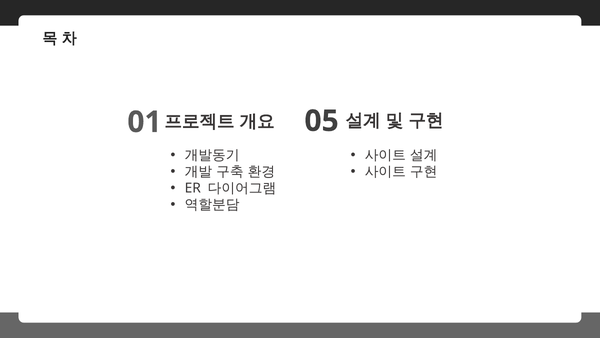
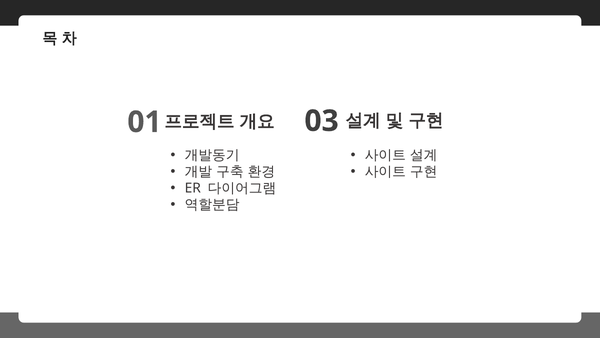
05: 05 -> 03 (322, 121)
